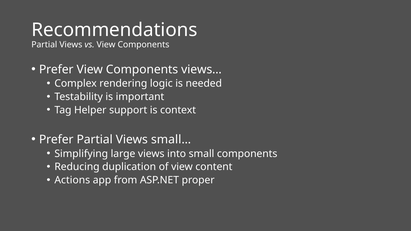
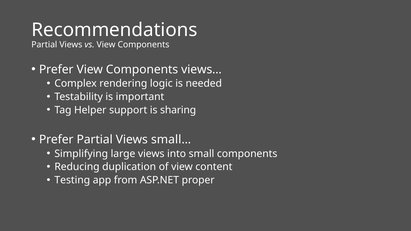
context: context -> sharing (178, 110)
Actions: Actions -> Testing (72, 180)
